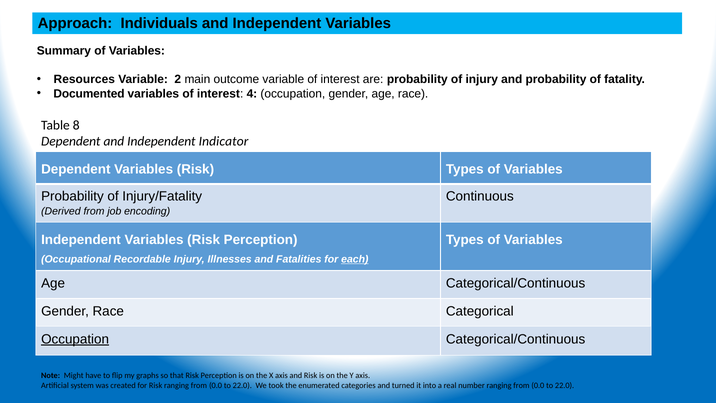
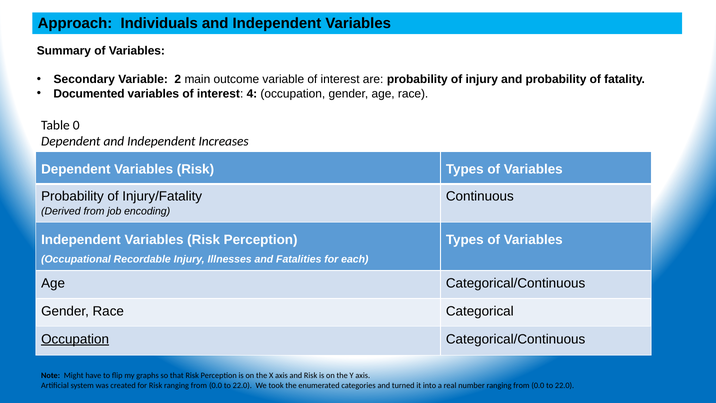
Resources: Resources -> Secondary (84, 79)
8: 8 -> 0 (76, 125)
Indicator: Indicator -> Increases (224, 141)
each underline: present -> none (355, 259)
